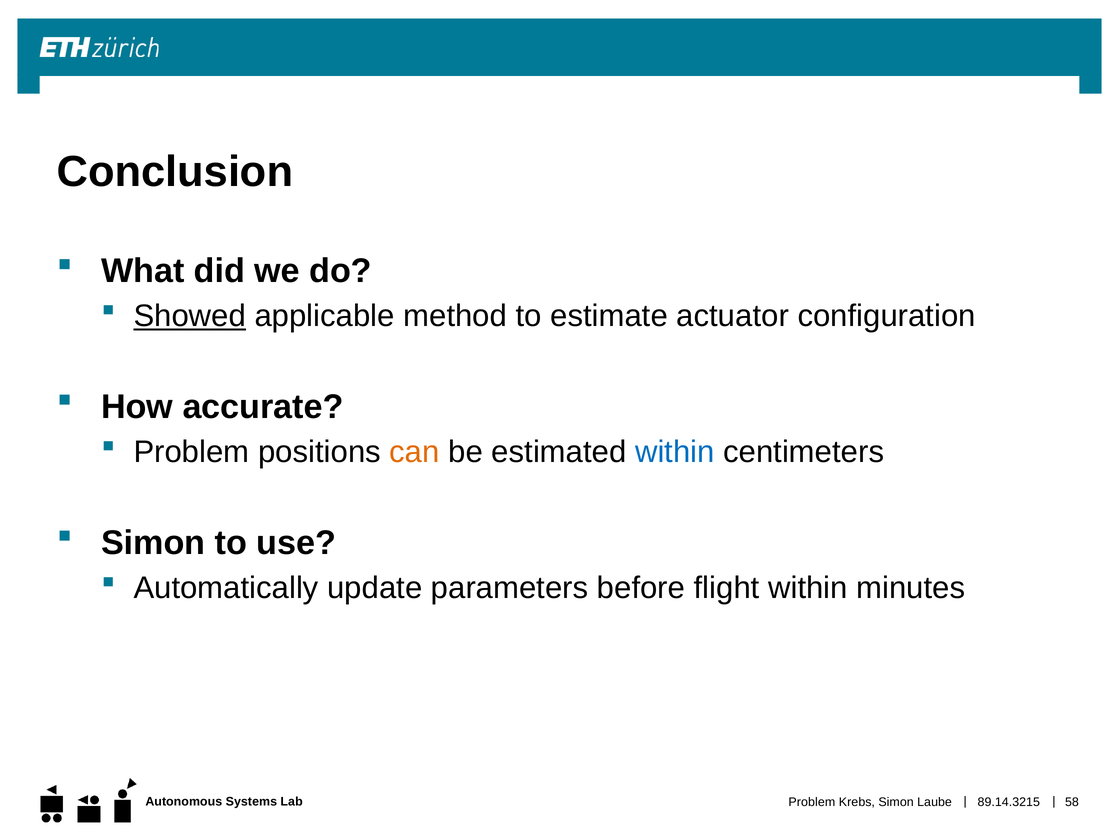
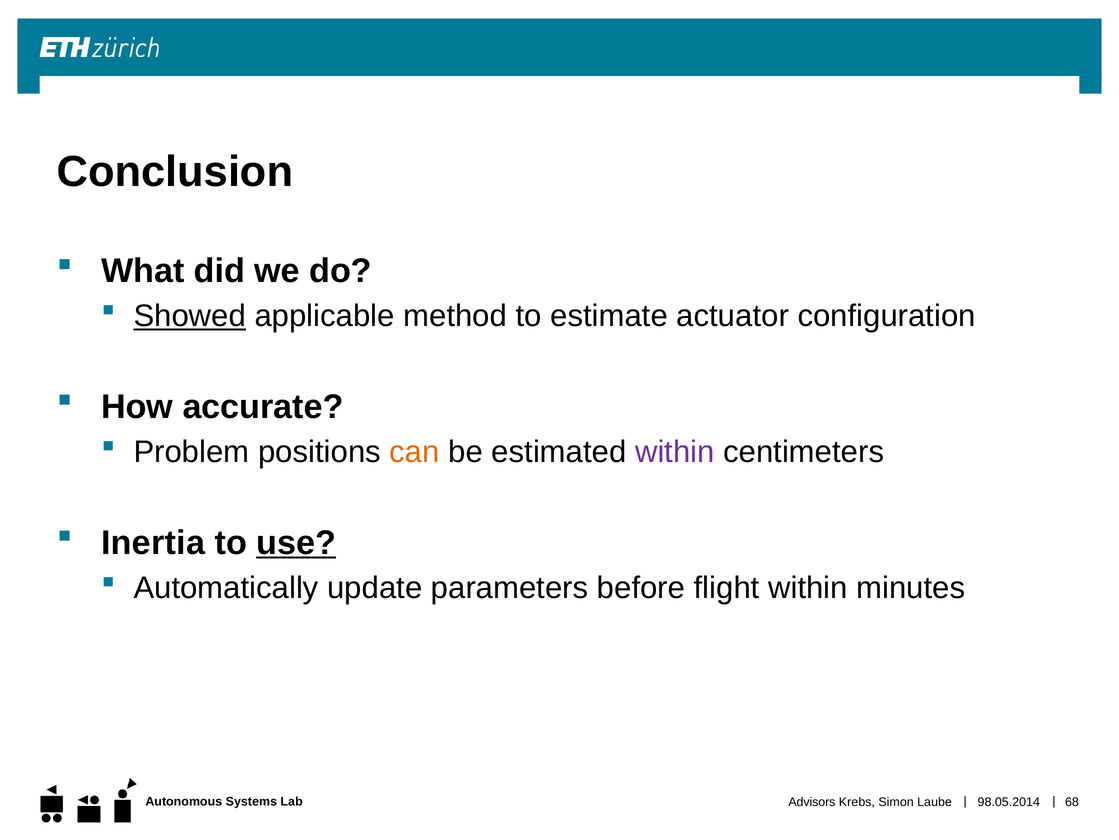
within colour: blue -> purple (675, 452)
Simon: Simon -> Inertia (153, 542)
use underline: none -> present (296, 542)
Problem: Problem -> Advisors (812, 802)
58: 58 -> 68 (1072, 802)
89.14.3215: 89.14.3215 -> 98.05.2014 (1009, 802)
